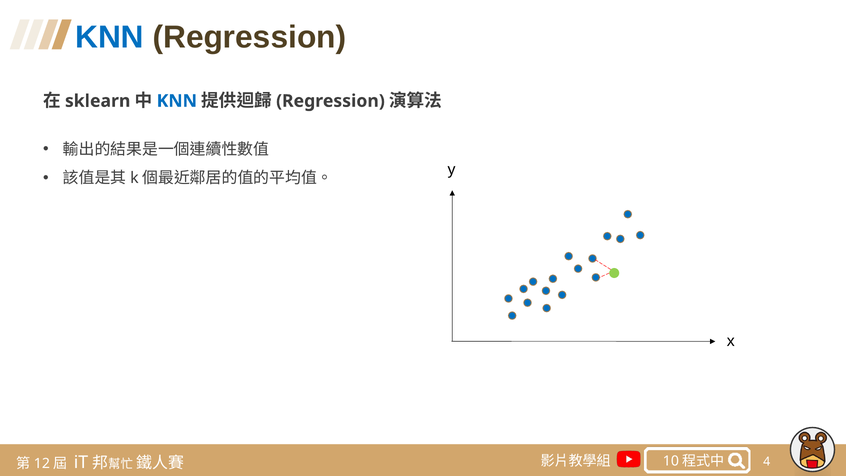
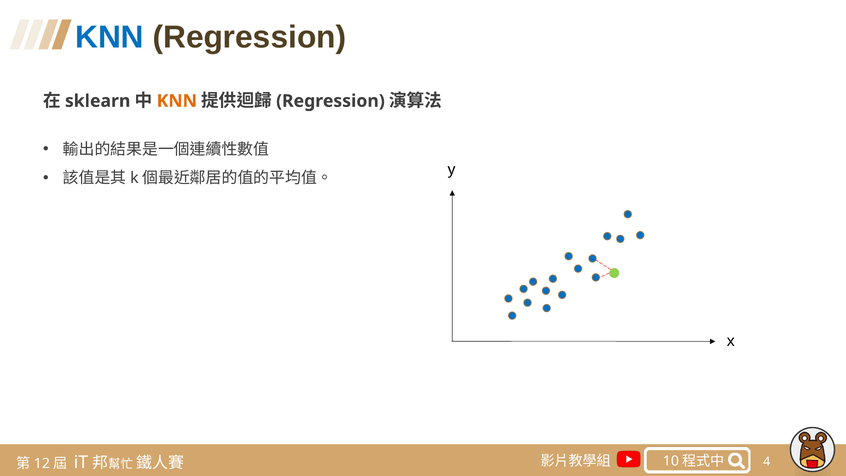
KNN colour: blue -> orange (177, 101)
